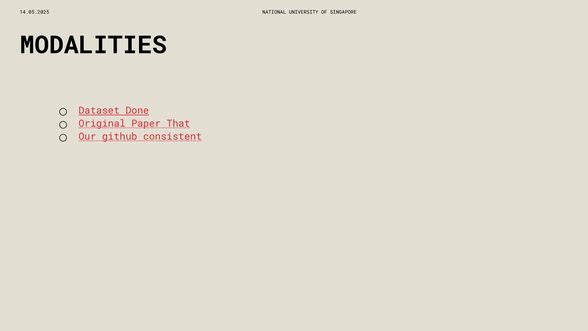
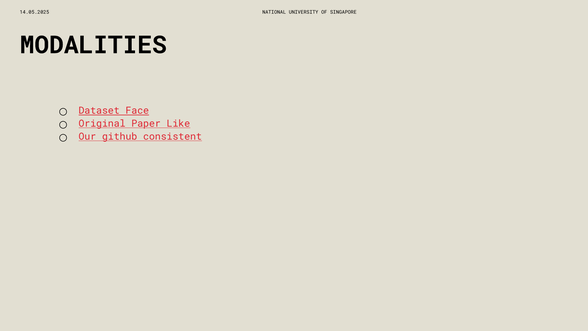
Done: Done -> Face (137, 111)
That: That -> Like (178, 124)
